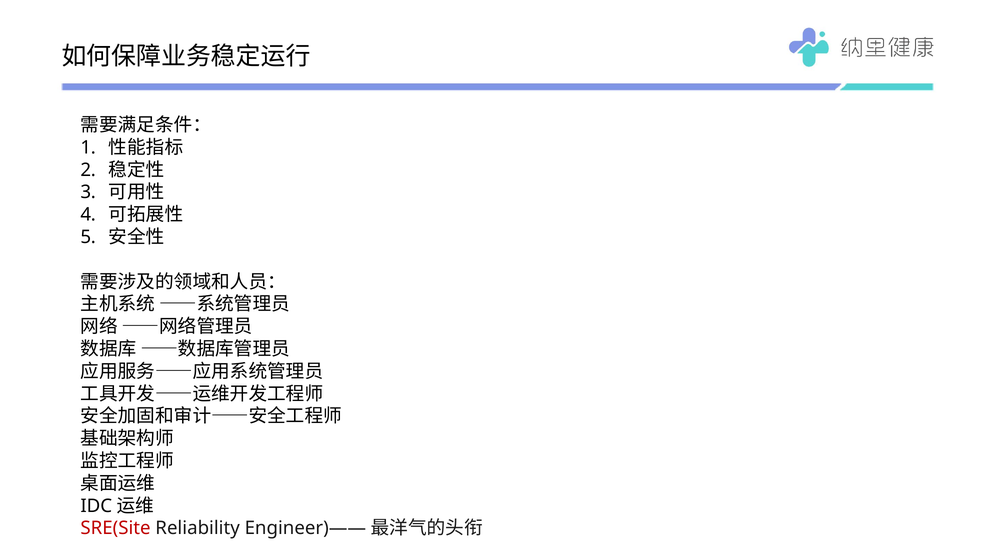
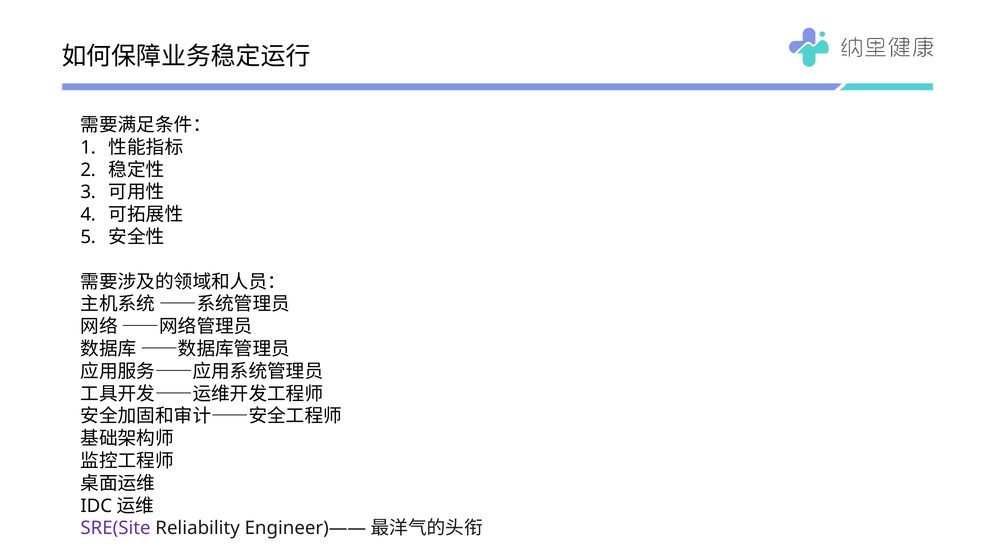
SRE(Site colour: red -> purple (116, 529)
